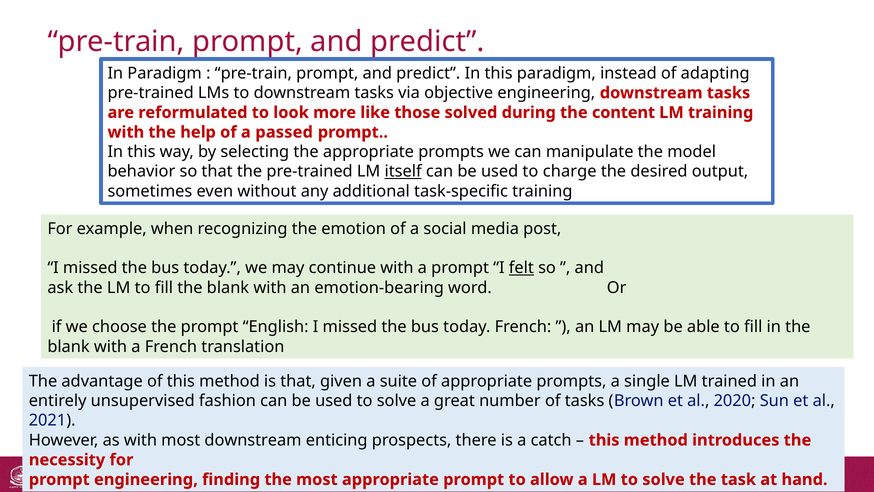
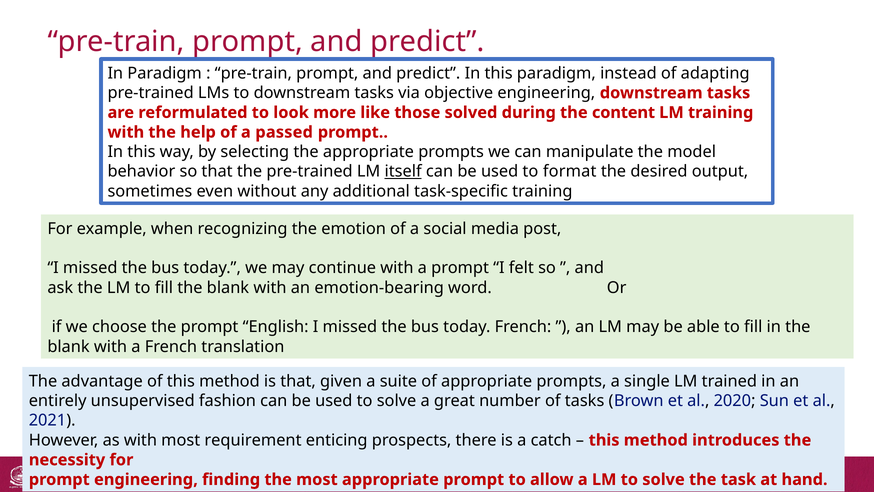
charge: charge -> format (570, 171)
felt underline: present -> none (521, 268)
most downstream: downstream -> requirement (253, 440)
